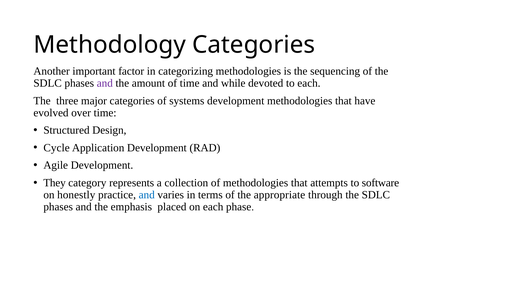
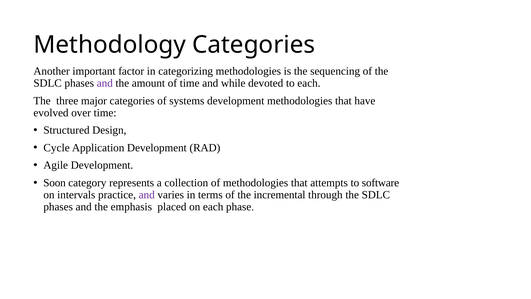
They: They -> Soon (55, 183)
honestly: honestly -> intervals (76, 195)
and colour: blue -> purple (147, 195)
appropriate: appropriate -> incremental (280, 195)
